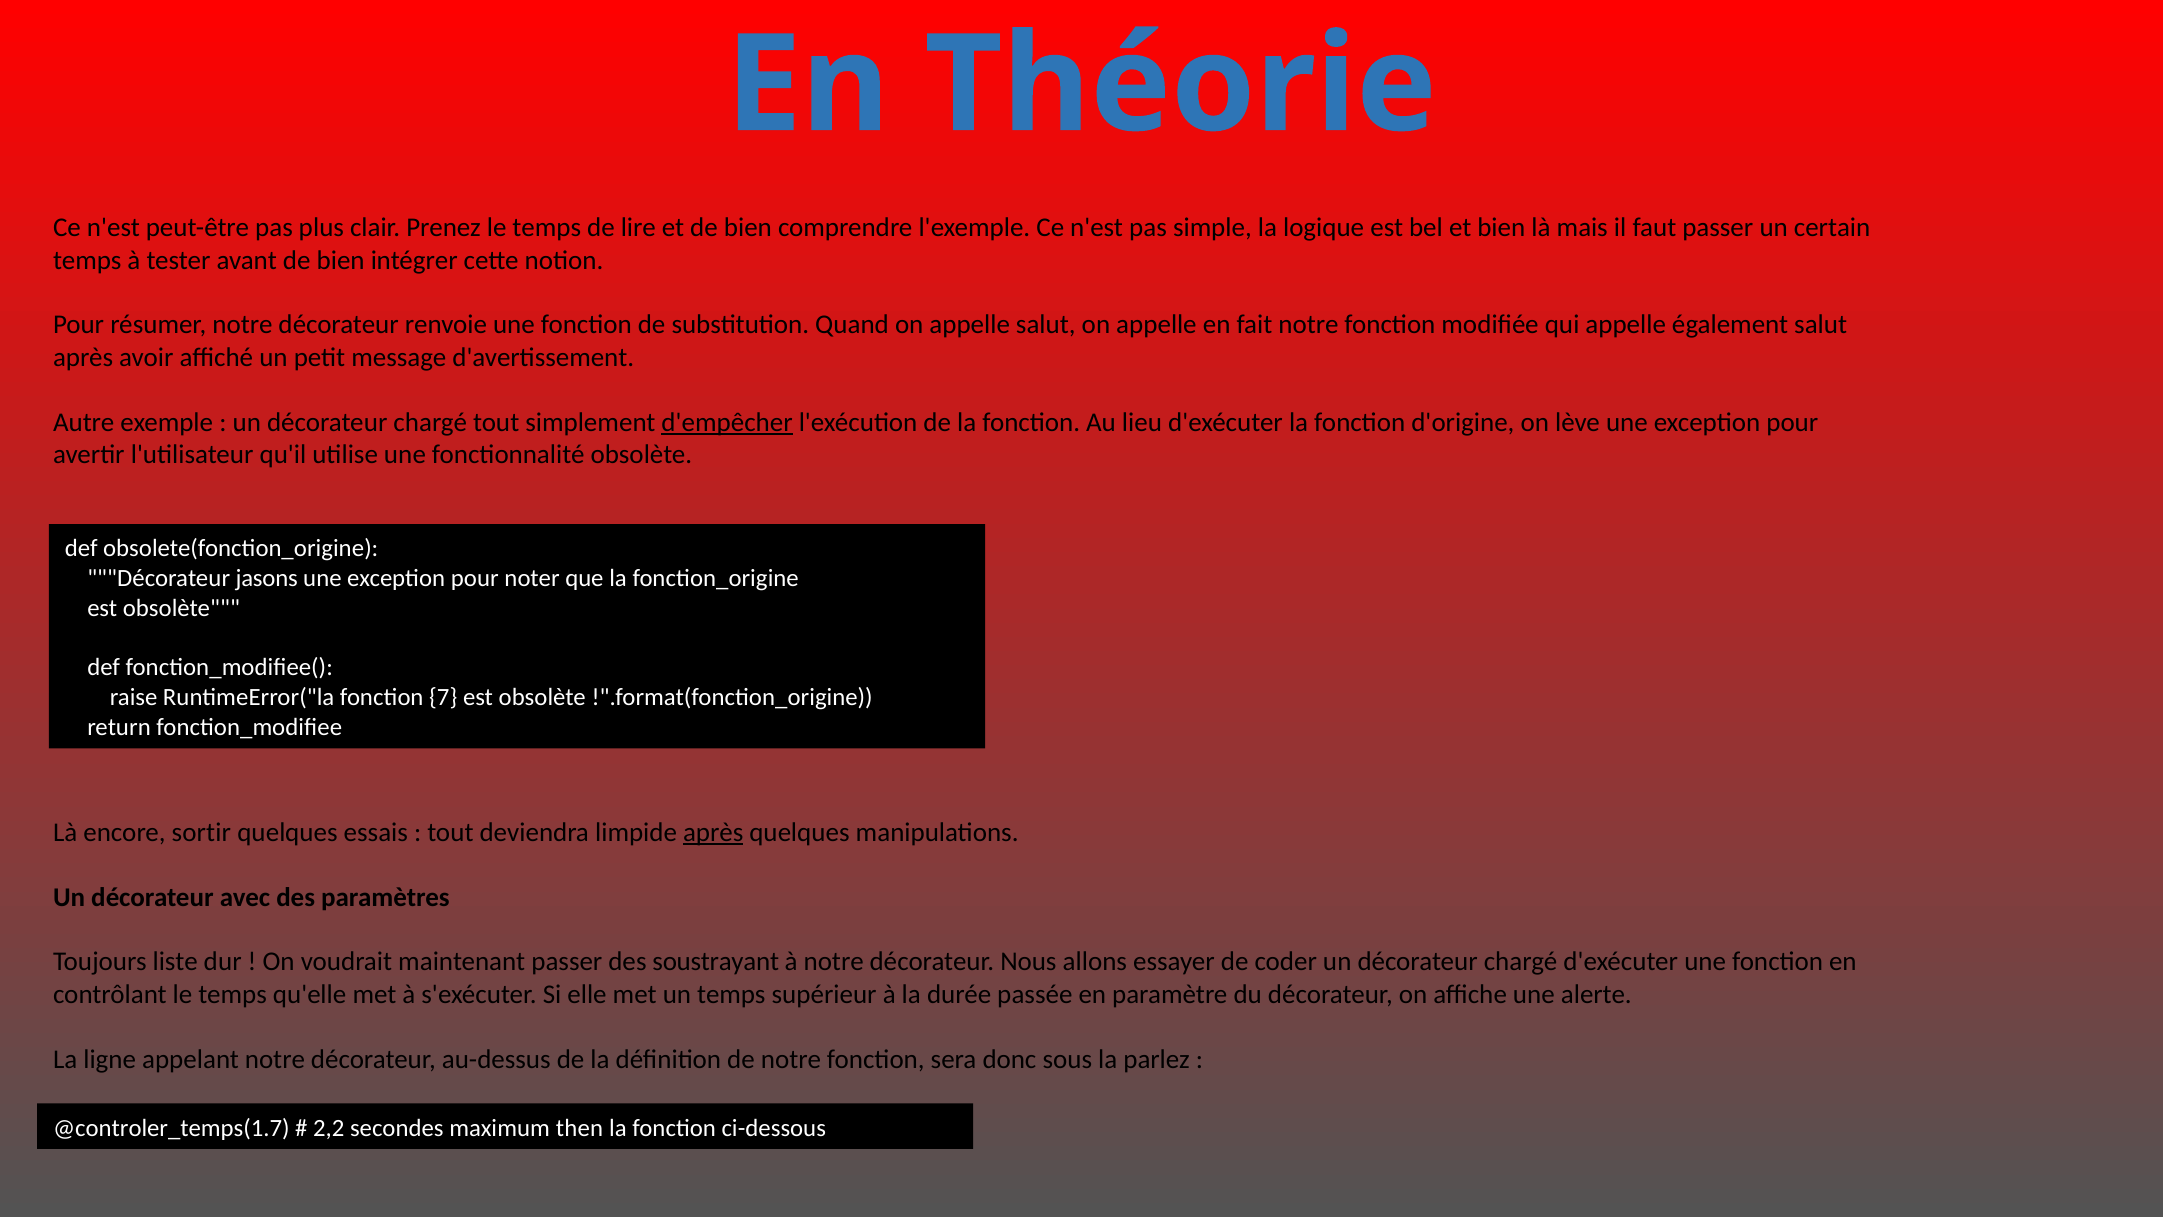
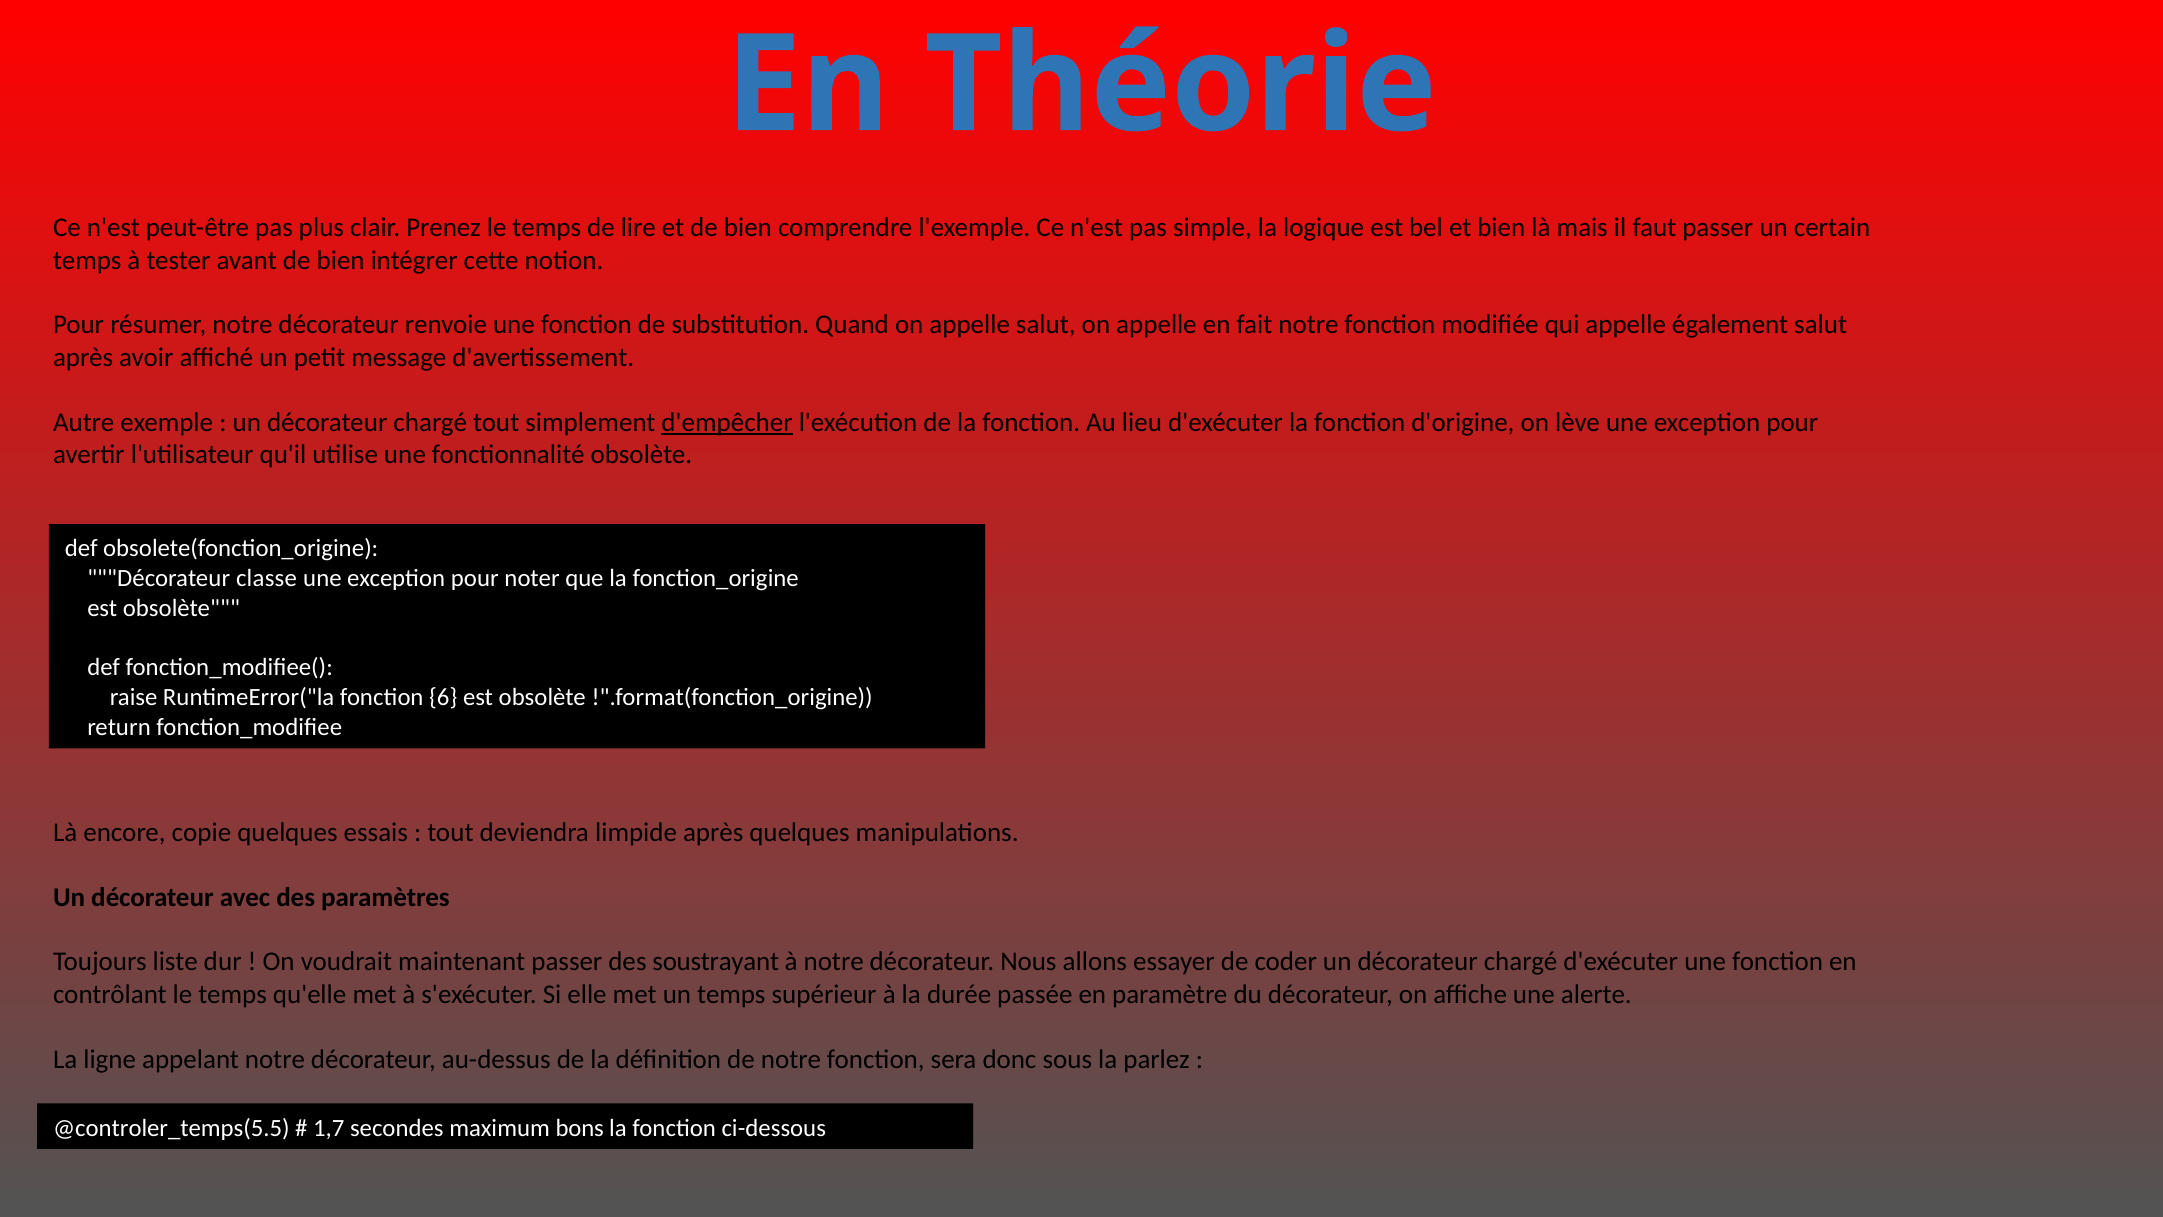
jasons: jasons -> classe (267, 578)
7: 7 -> 6 (443, 697)
sortir: sortir -> copie (201, 832)
après underline: present -> none (713, 832)
@controler_temps(1.7: @controler_temps(1.7 -> @controler_temps(5.5 (171, 1128)
2,2: 2,2 -> 1,7 (329, 1128)
then: then -> bons (580, 1128)
